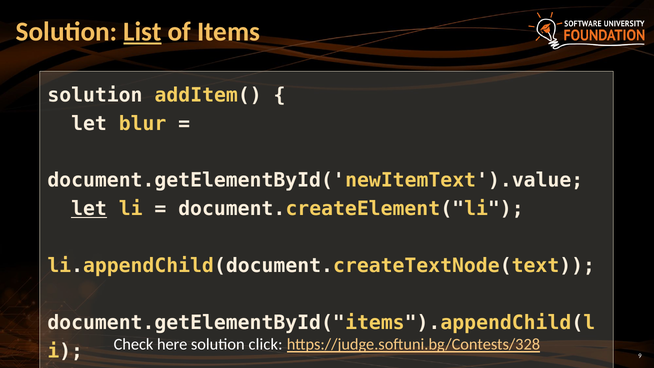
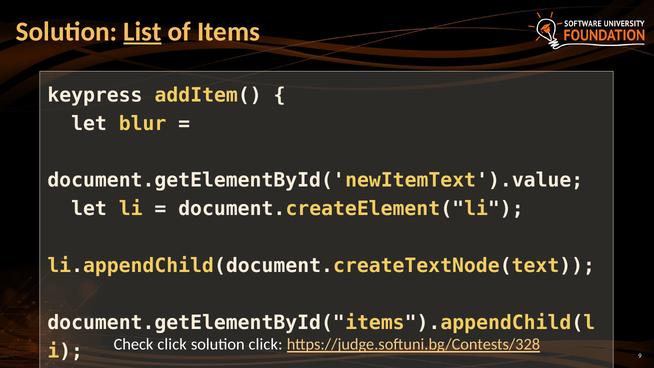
solution: solution -> keypress (95, 95)
let underline: present -> none (89, 209)
Check here: here -> click (172, 345)
